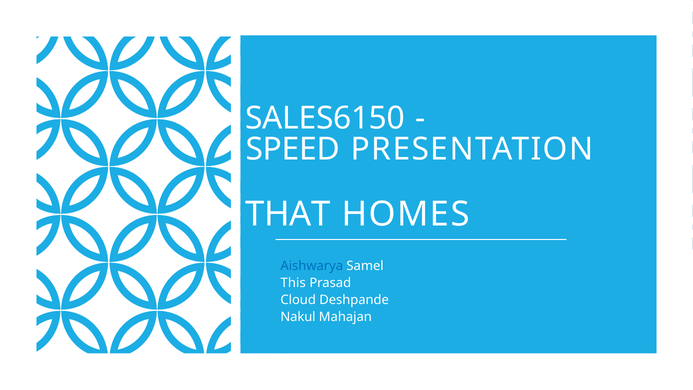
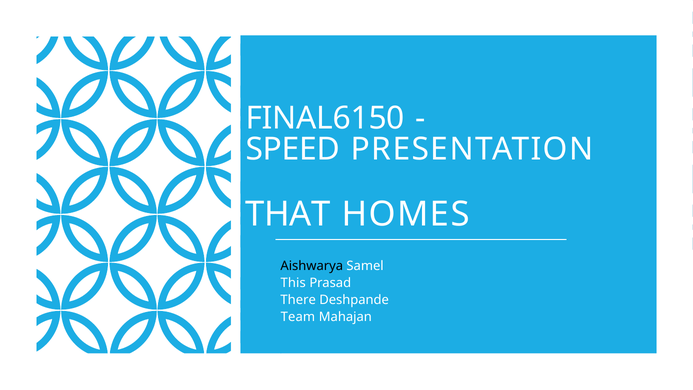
SALES6150: SALES6150 -> FINAL6150 (325, 118)
Aishwarya colour: blue -> black (312, 266)
Cloud: Cloud -> There (298, 300)
Nakul: Nakul -> Team (298, 317)
